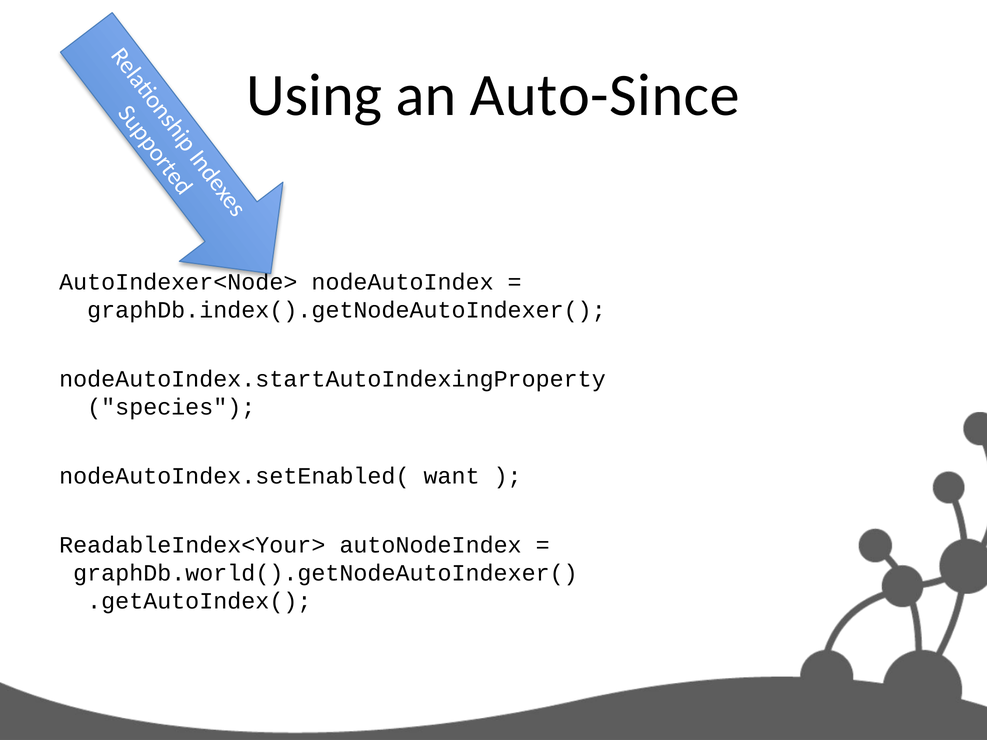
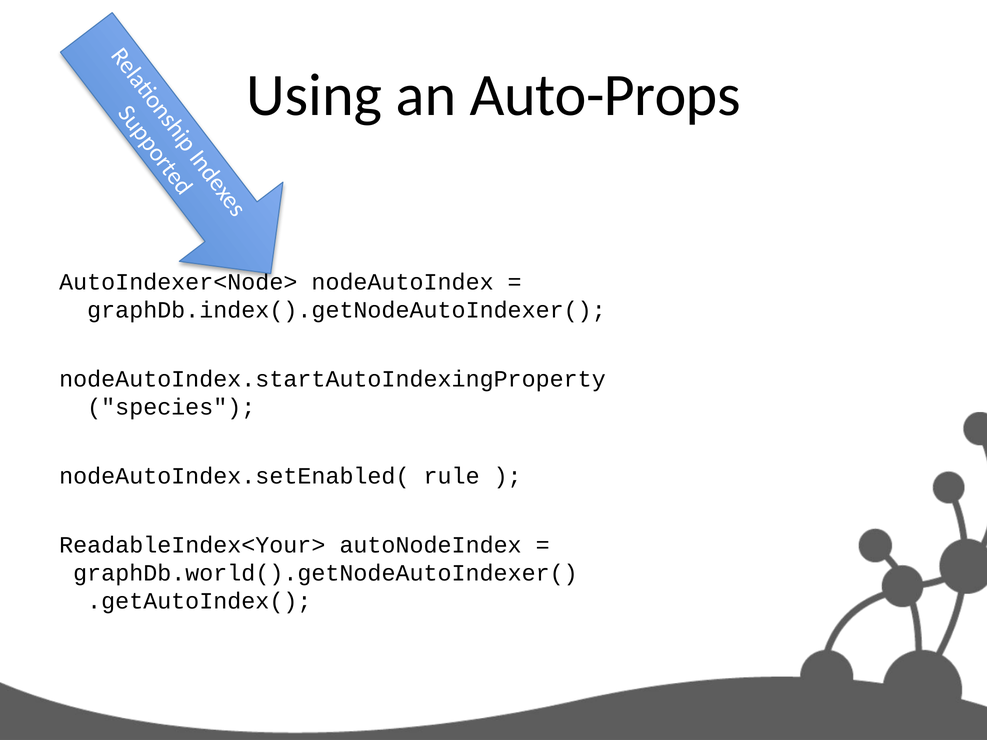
Auto-Since: Auto-Since -> Auto-Props (605, 96)
want: want -> rule (452, 476)
